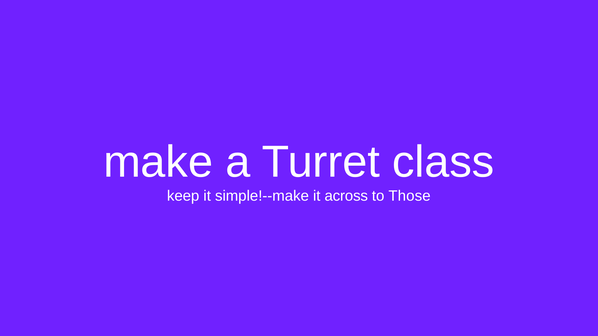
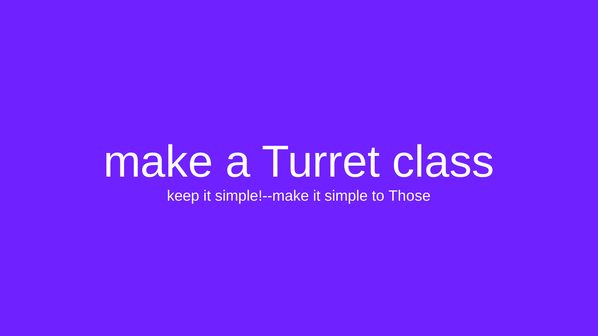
across: across -> simple (346, 196)
